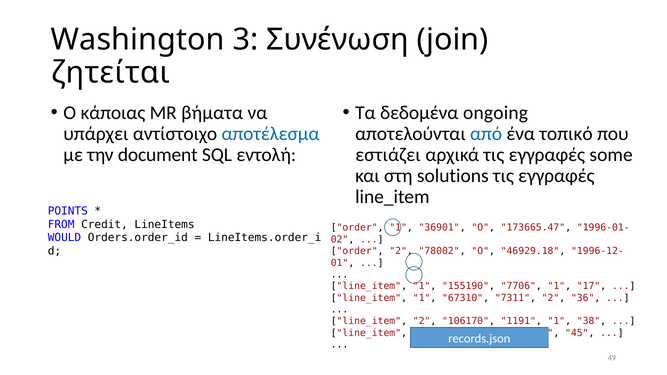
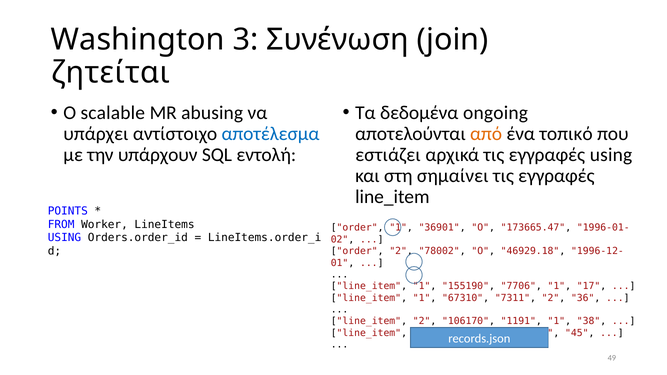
κάποιας: κάποιας -> scalable (113, 113)
βήματα: βήματα -> abusing (212, 113)
από colour: blue -> orange (486, 134)
document: document -> υπάρχουν (158, 155)
εγγραφές some: some -> using (611, 155)
solutions: solutions -> σημαίνει (453, 176)
Credit: Credit -> Worker (104, 225)
WOULD: WOULD -> USING (64, 238)
